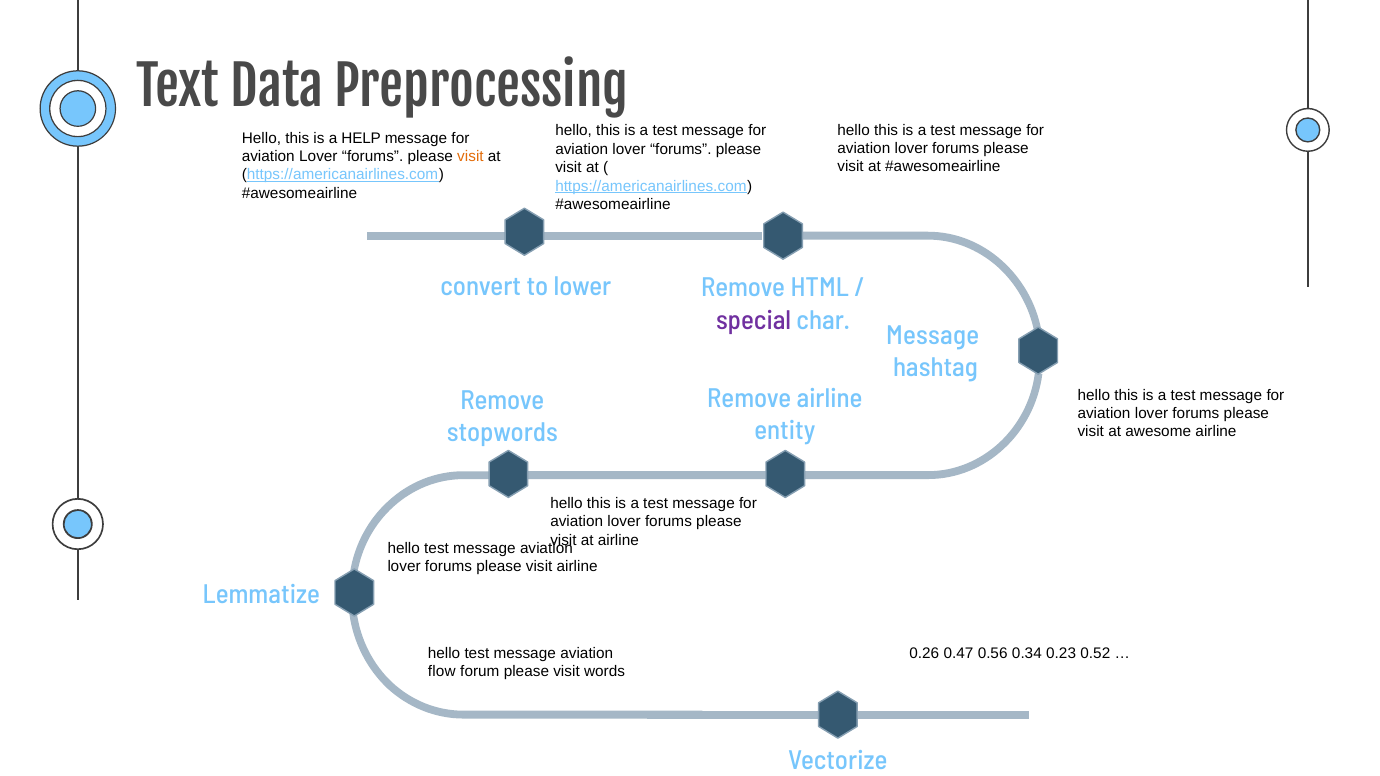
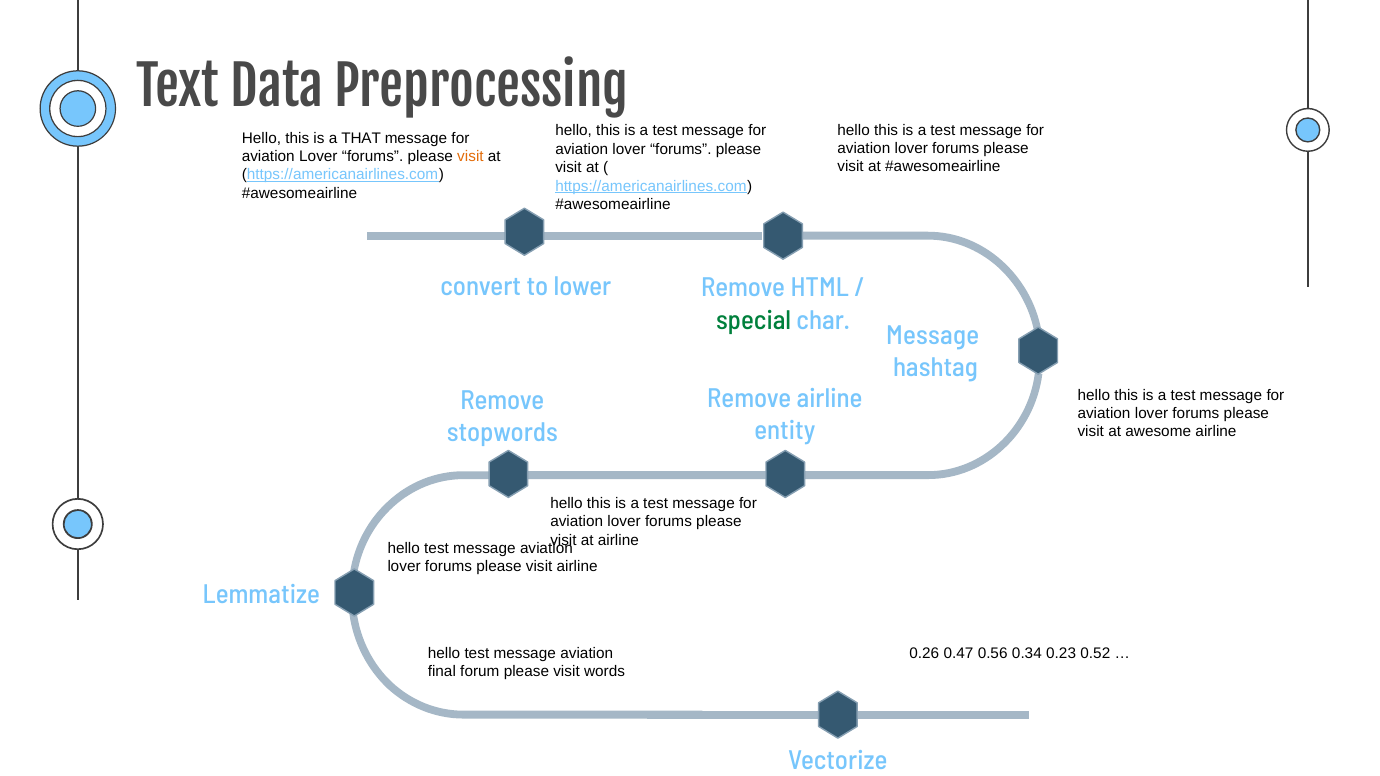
HELP: HELP -> THAT (361, 138)
special colour: purple -> green (754, 320)
flow: flow -> final (442, 672)
